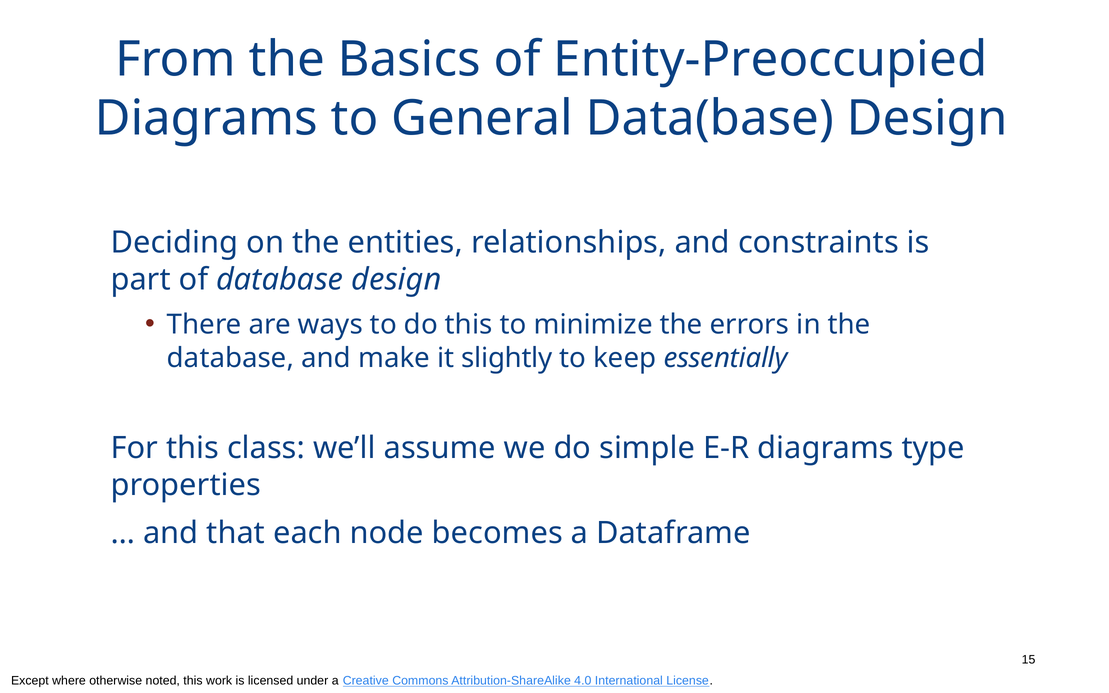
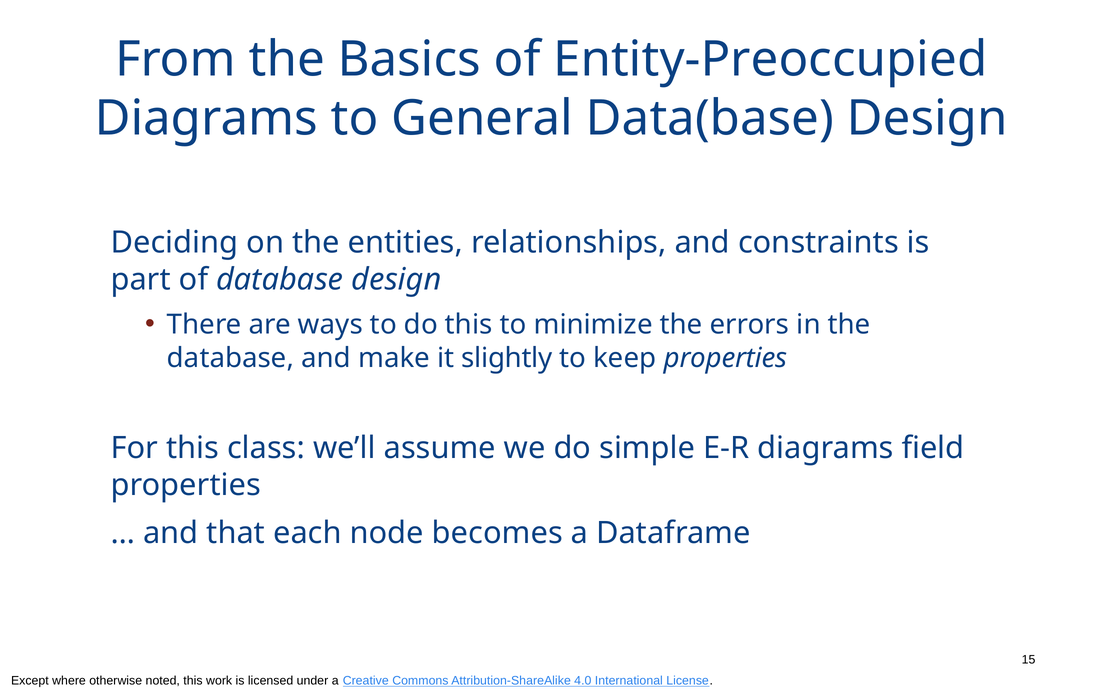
keep essentially: essentially -> properties (726, 358)
type: type -> field (933, 448)
